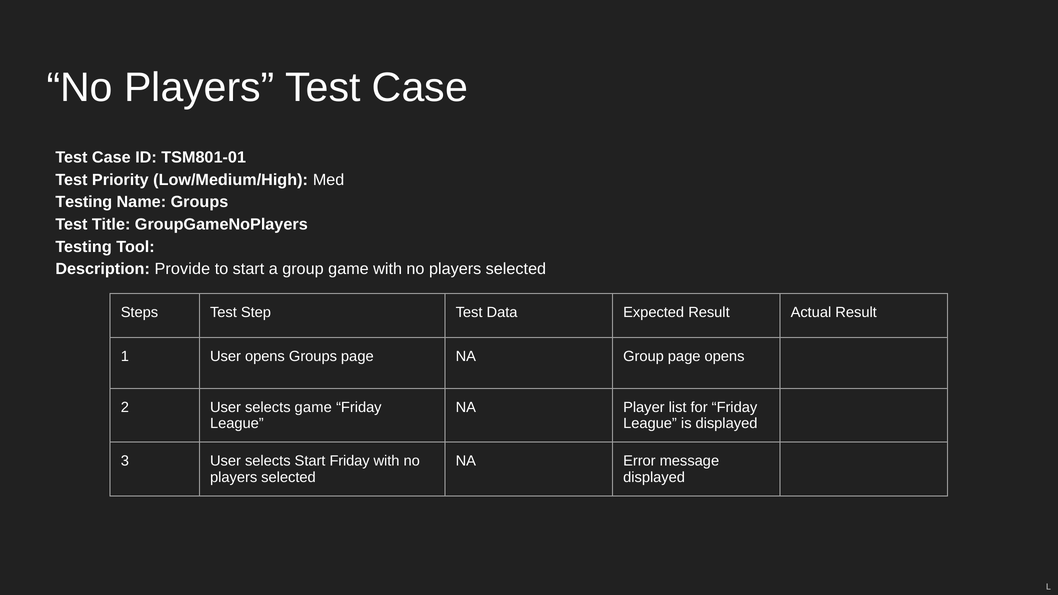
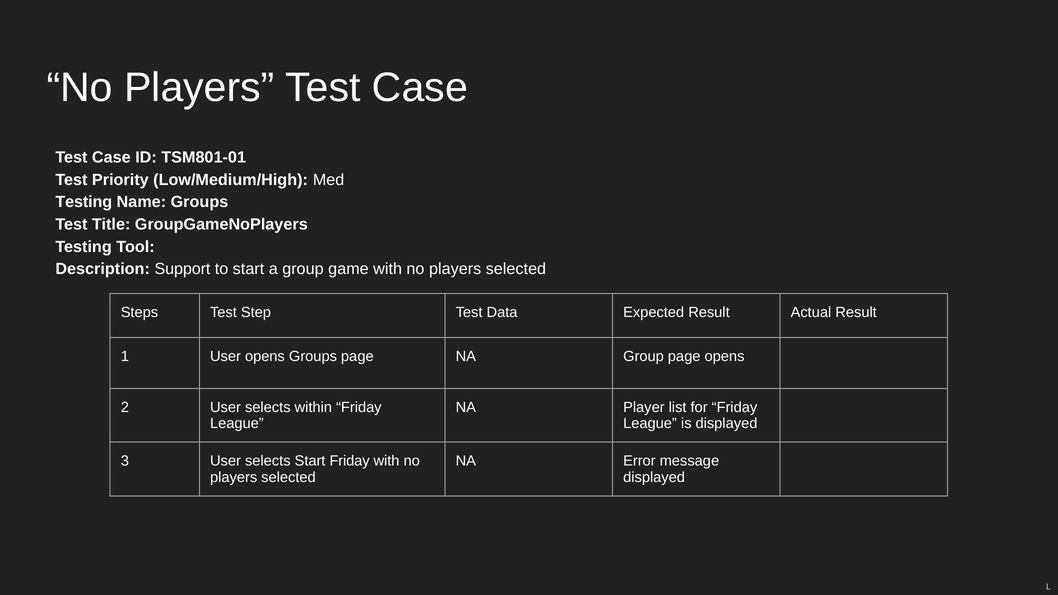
Provide: Provide -> Support (182, 269)
selects game: game -> within (313, 407)
